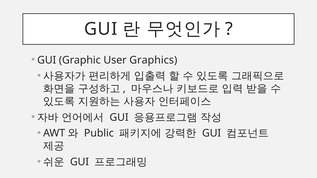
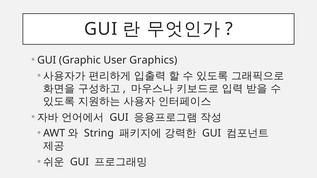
Public: Public -> String (99, 133)
